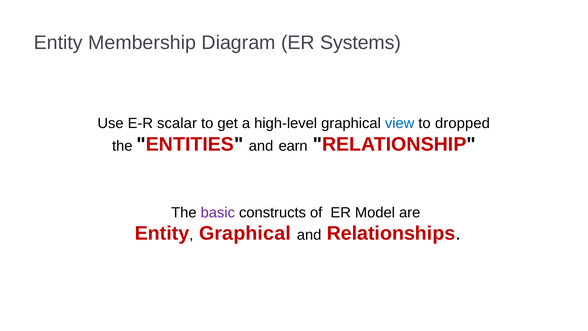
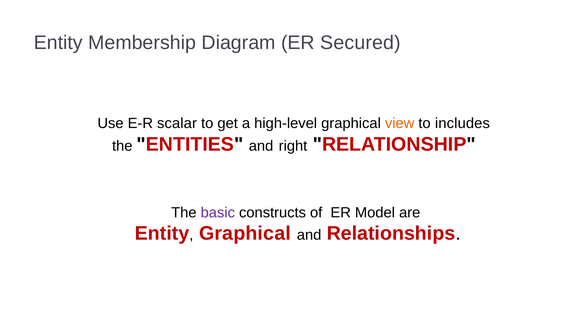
Systems: Systems -> Secured (360, 43)
view colour: blue -> orange (400, 123)
dropped: dropped -> includes (462, 123)
earn: earn -> right (293, 146)
